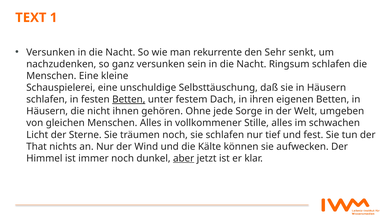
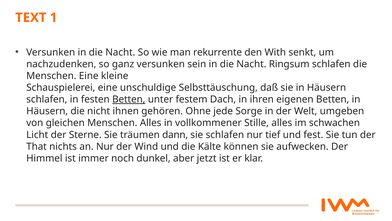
Sehr: Sehr -> With (275, 52)
träumen noch: noch -> dann (175, 134)
aber underline: present -> none (184, 158)
